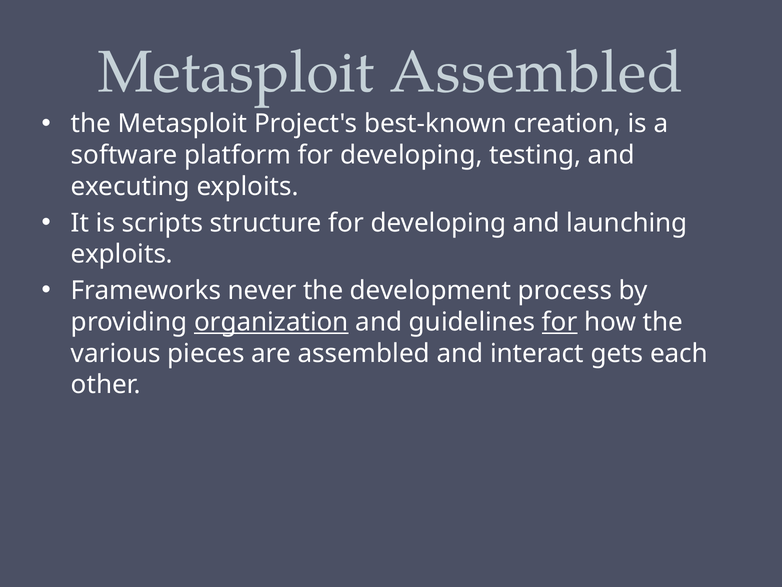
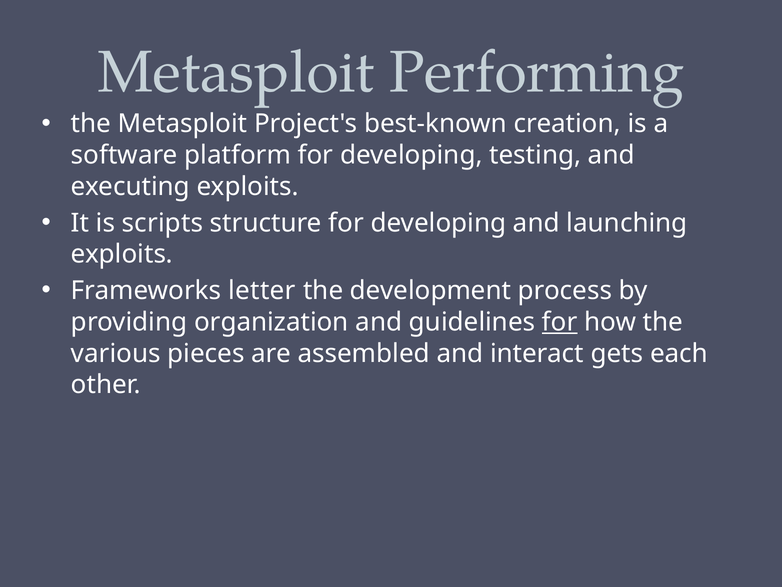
Metasploit Assembled: Assembled -> Performing (537, 72)
never: never -> letter (262, 291)
organization underline: present -> none (271, 322)
